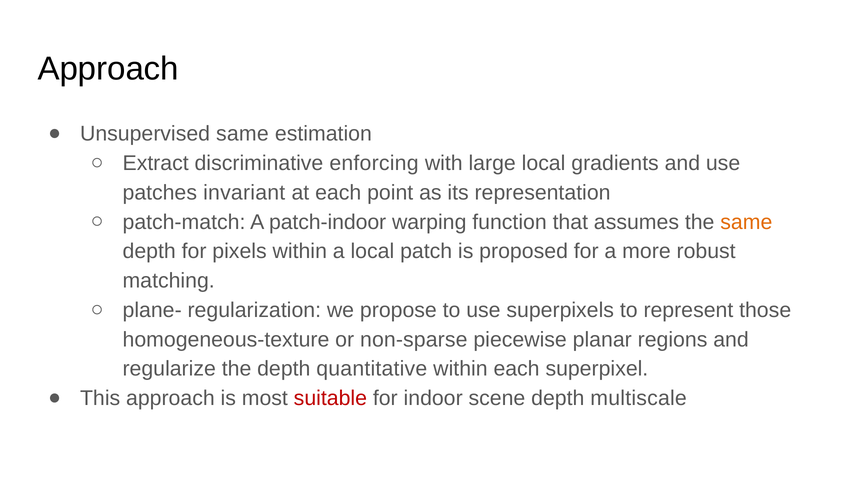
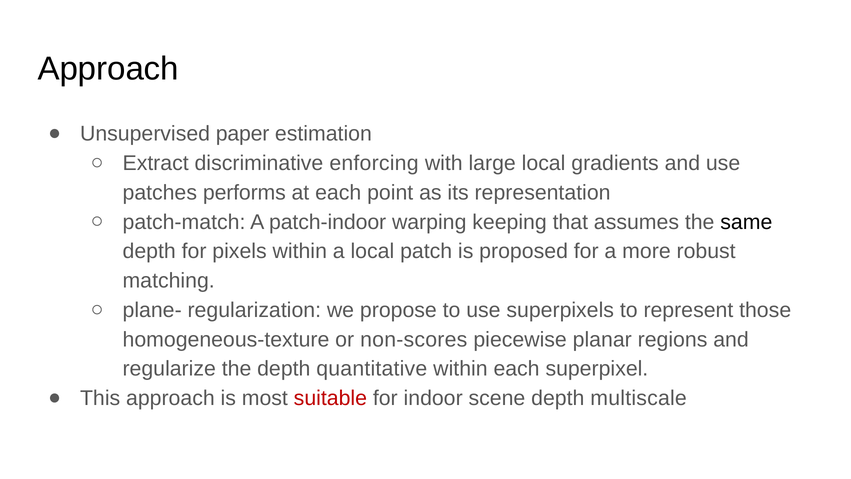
Unsupervised same: same -> paper (243, 134)
invariant: invariant -> performs (244, 193)
function: function -> keeping (510, 222)
same colour: orange -> black (746, 222)
non-sparse: non-sparse -> non-scores (414, 339)
